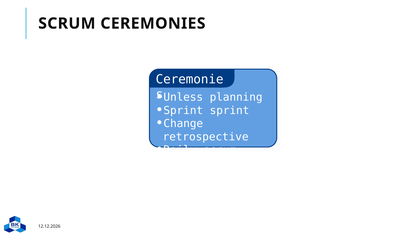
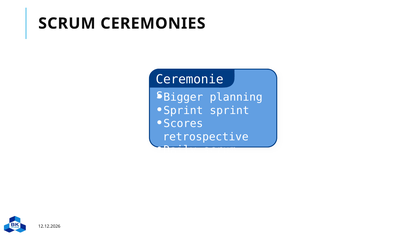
Unless: Unless -> Bigger (183, 97)
Change: Change -> Scores (183, 124)
